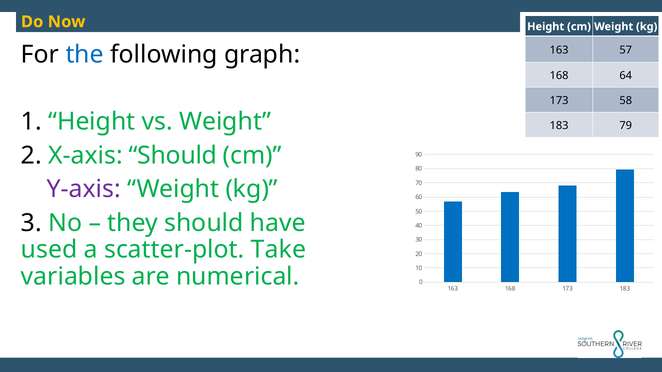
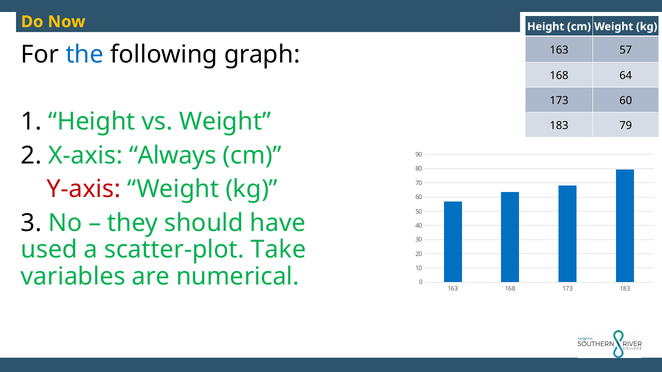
173 58: 58 -> 60 (626, 101)
X-axis Should: Should -> Always (173, 156)
Y-axis colour: purple -> red (84, 189)
